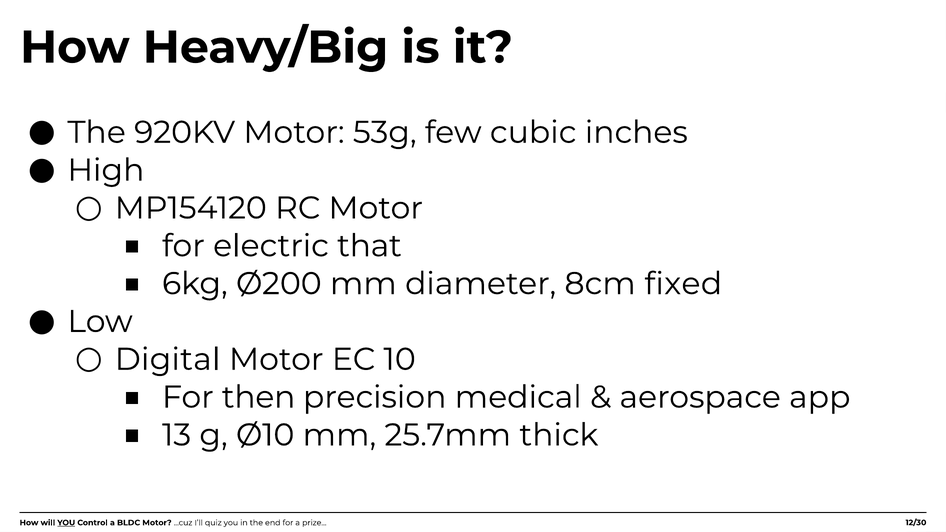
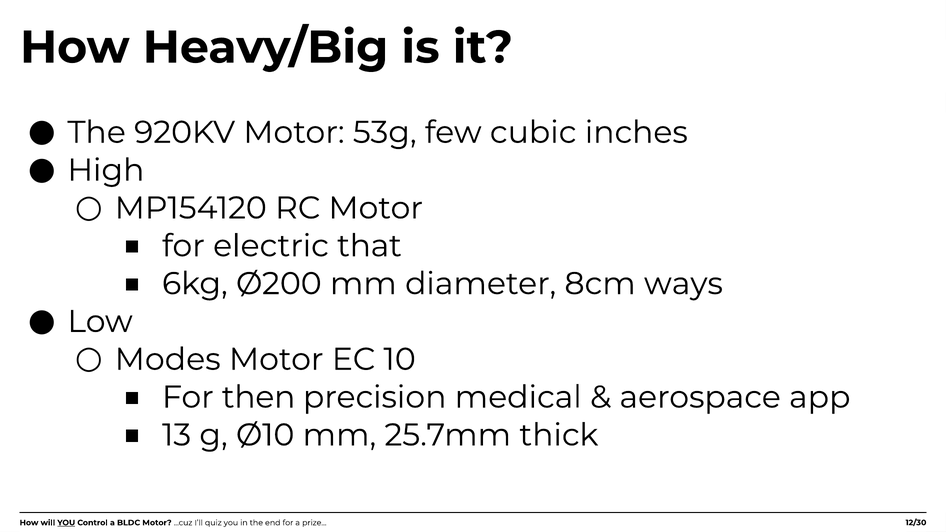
fixed: fixed -> ways (683, 284)
Digital: Digital -> Modes (168, 359)
